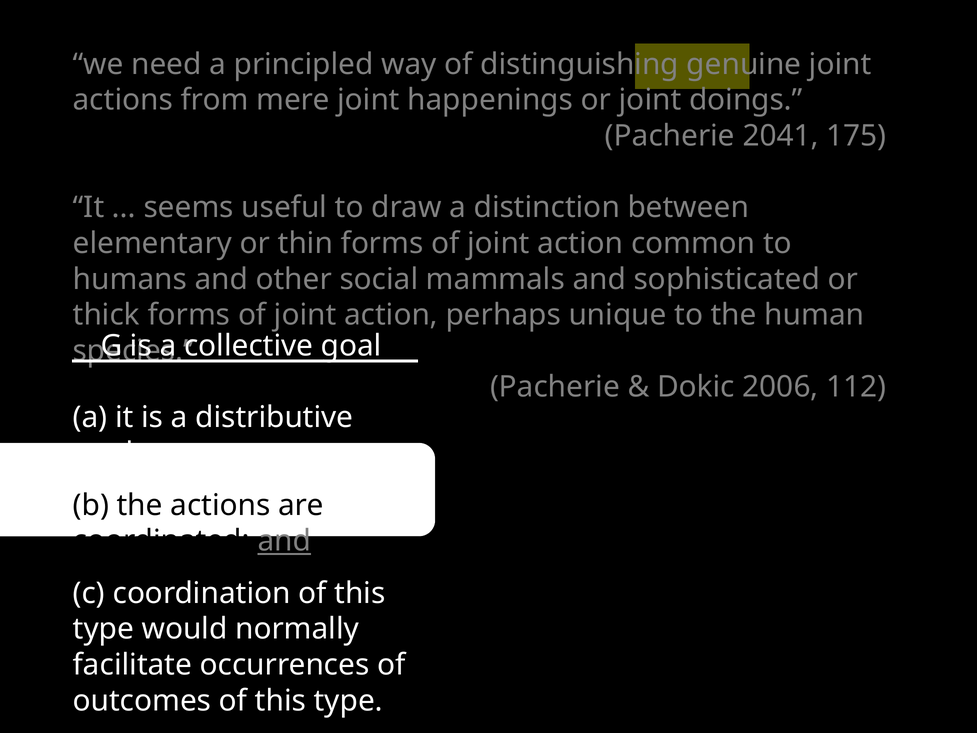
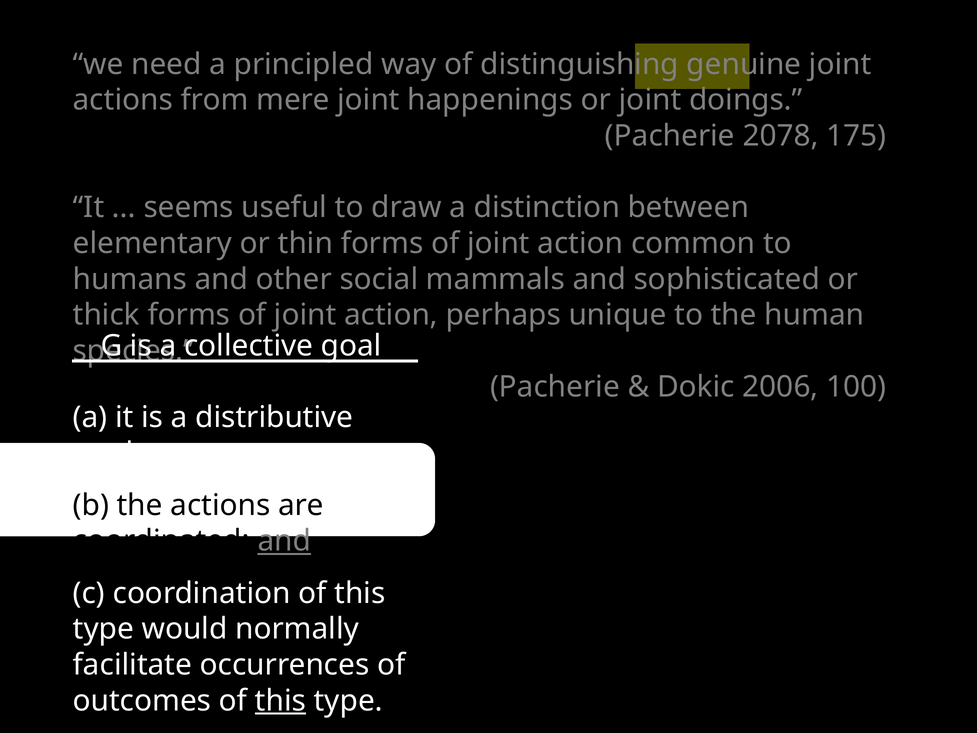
2041: 2041 -> 2078 (781, 136)
112: 112 -> 100 (856, 387)
this underline: none -> present (281, 700)
